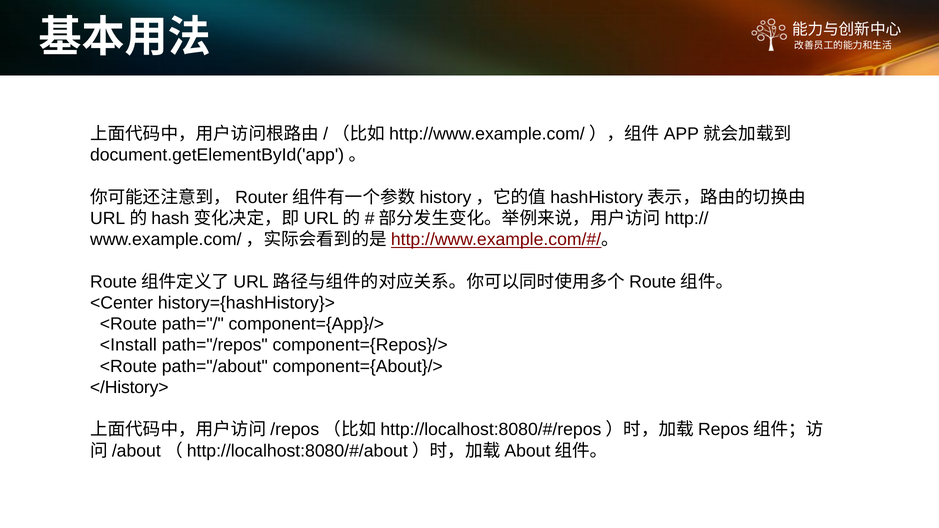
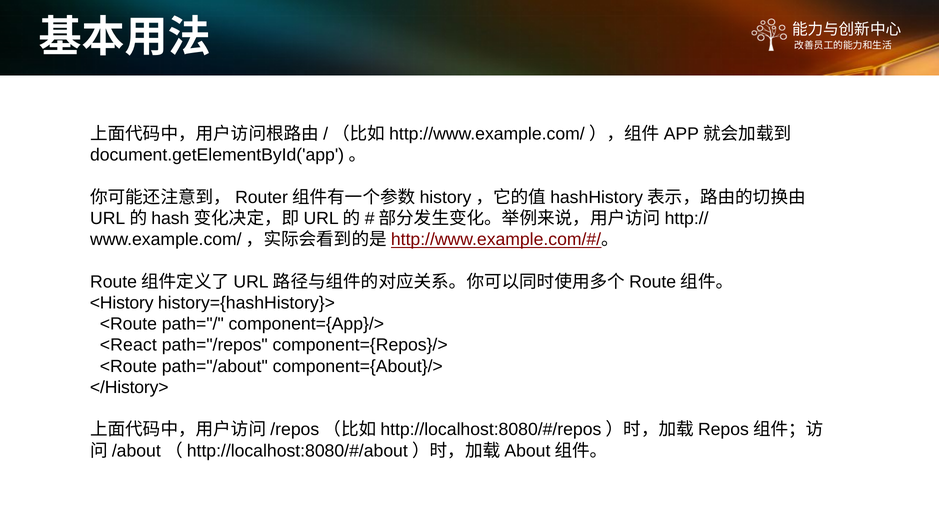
<Center: <Center -> <History (122, 303)
<Install: <Install -> <React (128, 345)
